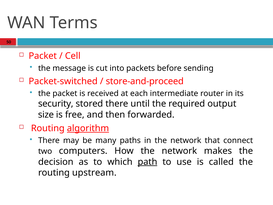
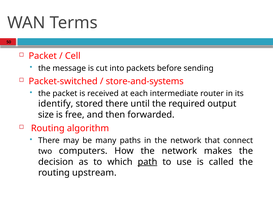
store-and-proceed: store-and-proceed -> store-and-systems (145, 81)
security: security -> identify (56, 104)
algorithm underline: present -> none (88, 128)
